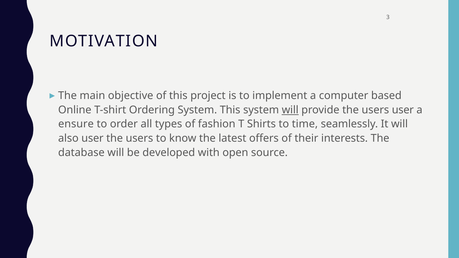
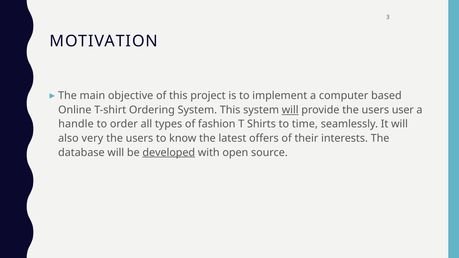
ensure: ensure -> handle (76, 124)
also user: user -> very (92, 138)
developed underline: none -> present (169, 153)
